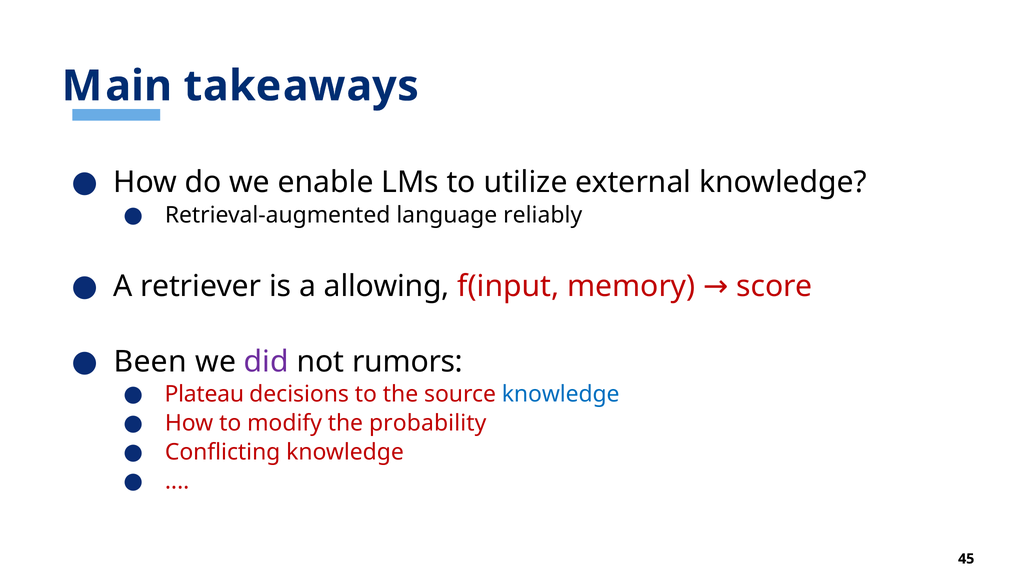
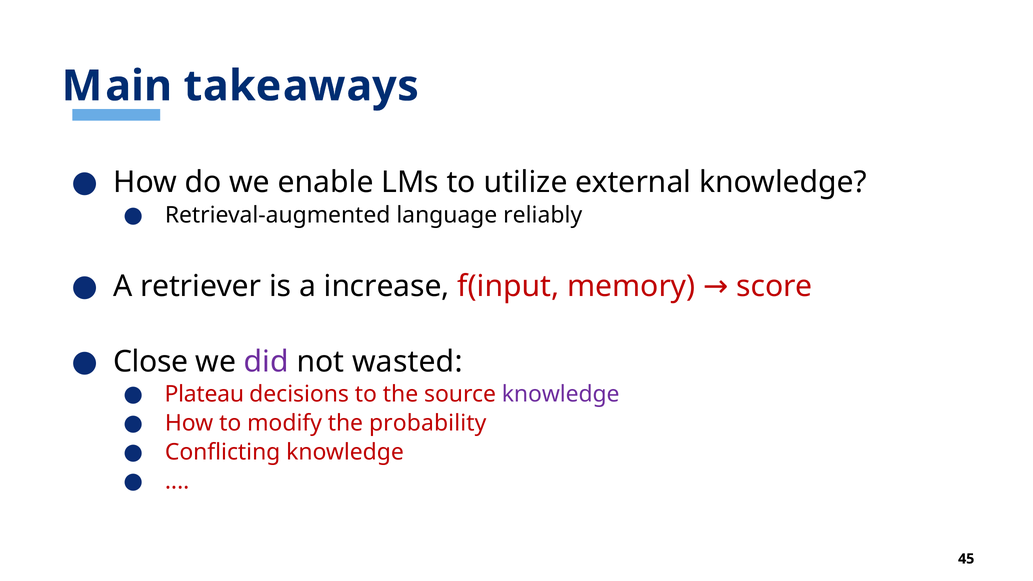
allowing: allowing -> increase (387, 286)
Been: Been -> Close (151, 362)
rumors: rumors -> wasted (407, 362)
knowledge colour: blue -> purple (561, 394)
